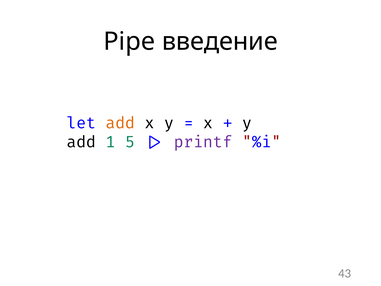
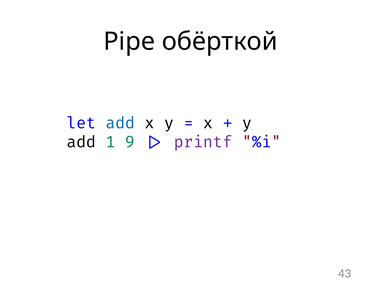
введение: введение -> обёрткой (220, 41)
add colour: orange -> blue (120, 123)
5: 5 -> 9 (130, 142)
